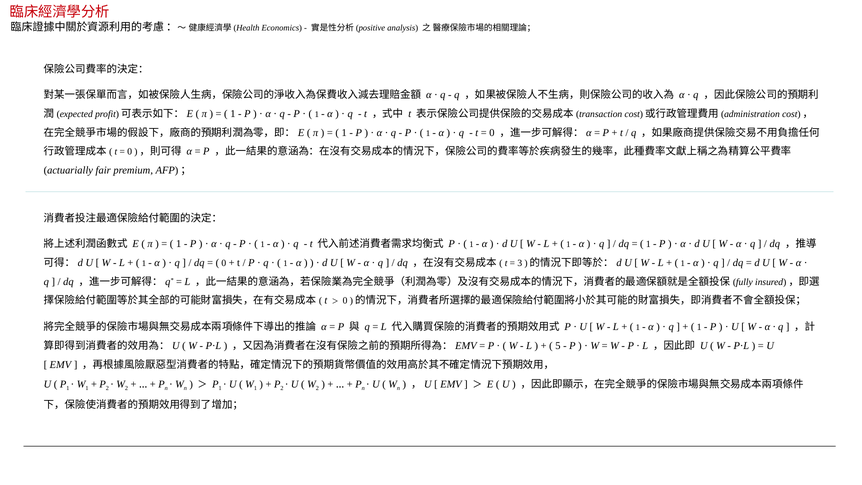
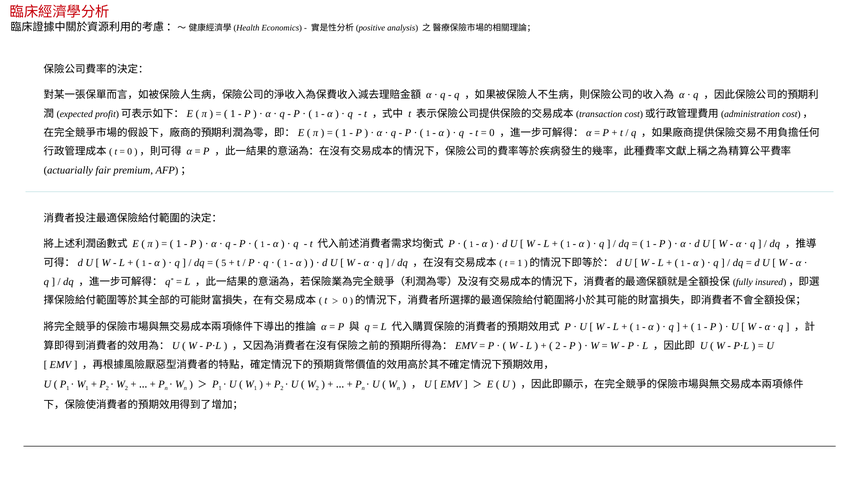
0: 0 -> 5 (224, 263)
3: 3 -> 1 (520, 263)
5: 5 -> 2 (558, 346)
